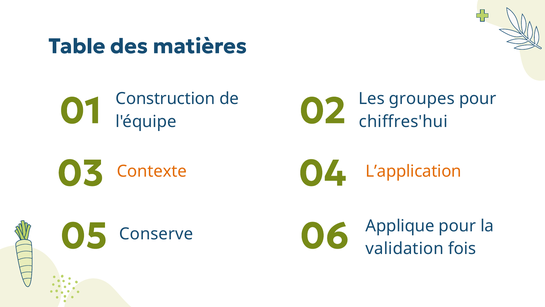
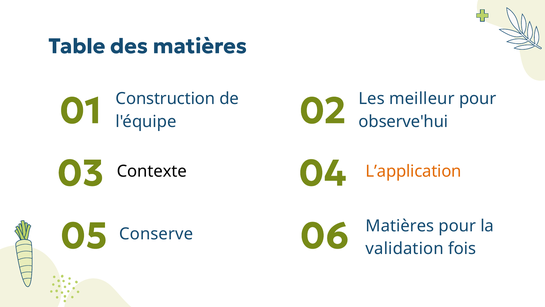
chiffres'hui: chiffres'hui -> observe'hui (403, 121)
groupes: groupes -> meilleur (422, 99)
Contexte colour: orange -> black (152, 171)
06 Applique: Applique -> Matières (400, 226)
